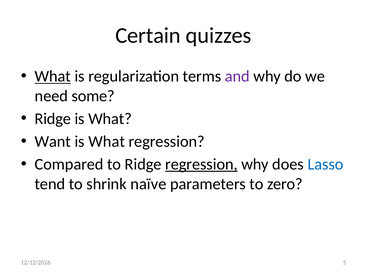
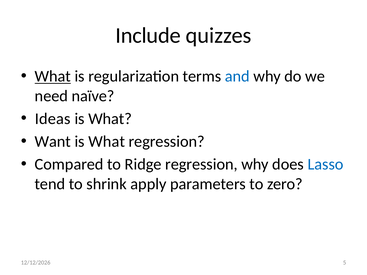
Certain: Certain -> Include (148, 36)
and colour: purple -> blue (237, 76)
some: some -> naïve (93, 96)
Ridge: Ridge -> Ideas (53, 119)
regression underline: present -> none (201, 164)
naïve: naïve -> apply (148, 184)
